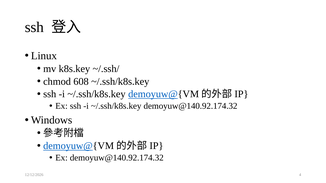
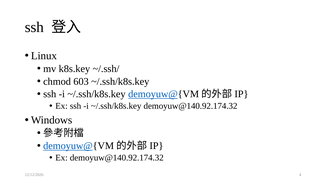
608: 608 -> 603 (81, 82)
